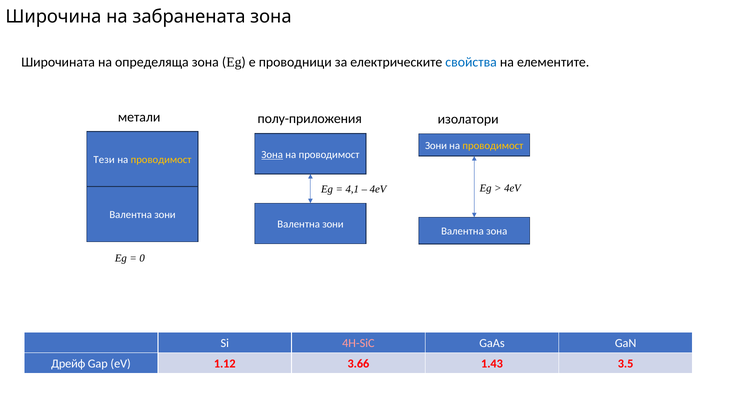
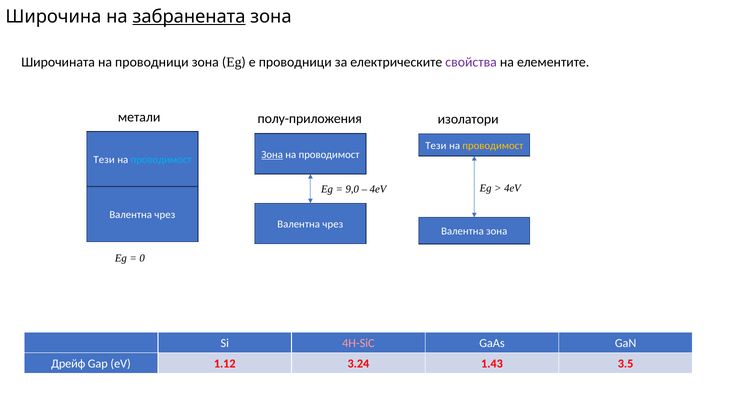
забранената underline: none -> present (189, 17)
на определяща: определяща -> проводници (152, 62)
свойства colour: blue -> purple (471, 62)
Зони: Зони -> Тези (436, 146)
проводимост colour: yellow -> light blue (161, 160)
4,1: 4,1 -> 9,0 (352, 189)
зони: зони -> чрез (165, 215)
зони: зони -> чрез (333, 224)
3.66: 3.66 -> 3.24 (358, 364)
